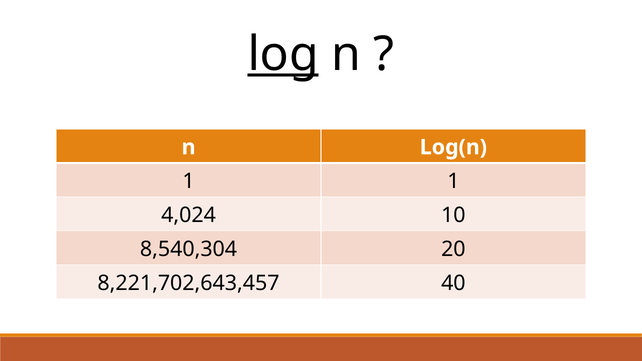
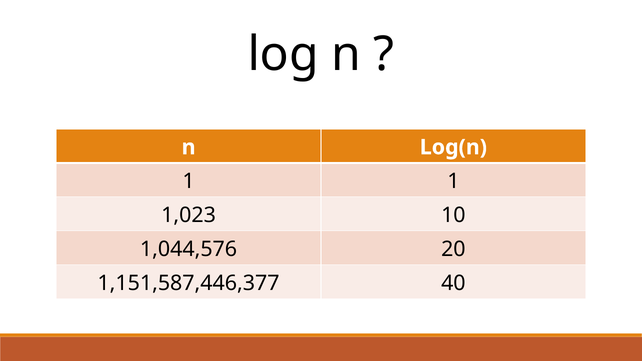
log underline: present -> none (283, 54)
4,024: 4,024 -> 1,023 (189, 215)
8,540,304: 8,540,304 -> 1,044,576 (189, 249)
8,221,702,643,457: 8,221,702,643,457 -> 1,151,587,446,377 (188, 283)
